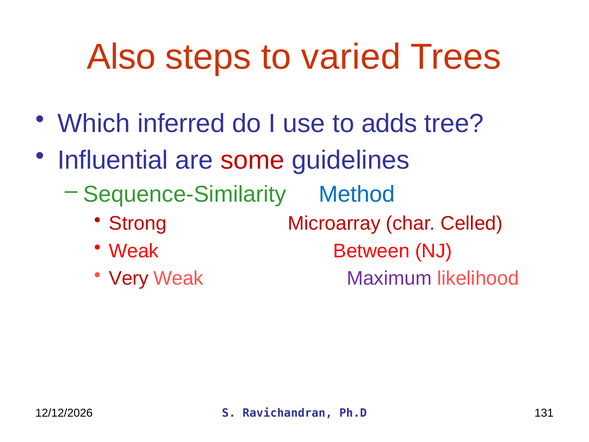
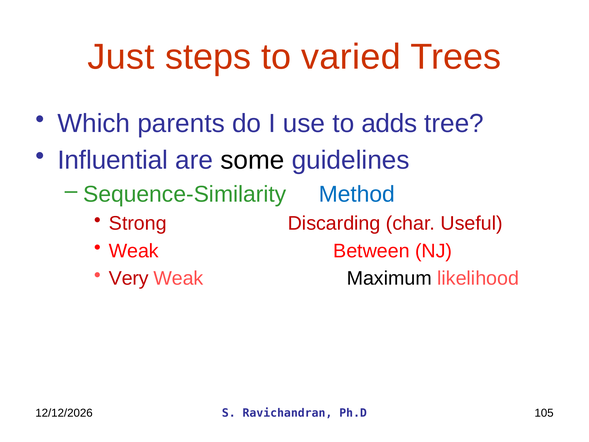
Also: Also -> Just (121, 57)
inferred: inferred -> parents (181, 124)
some colour: red -> black (252, 160)
Microarray: Microarray -> Discarding (334, 223)
Celled: Celled -> Useful (472, 223)
Maximum colour: purple -> black (389, 278)
131: 131 -> 105 (544, 413)
